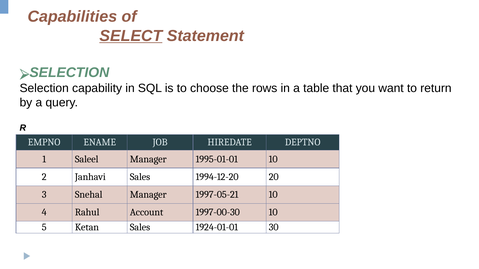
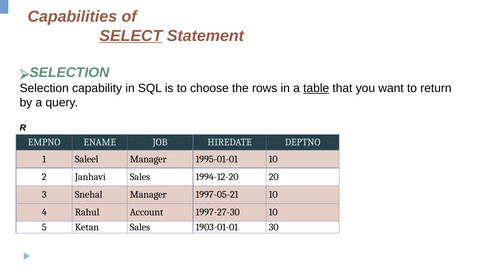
table underline: none -> present (316, 88)
1997-00-30: 1997-00-30 -> 1997-27-30 (218, 213)
1924-01-01: 1924-01-01 -> 1903-01-01 (217, 227)
